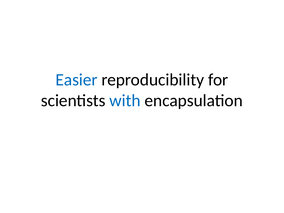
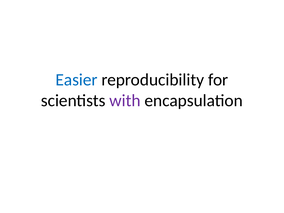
with colour: blue -> purple (125, 101)
